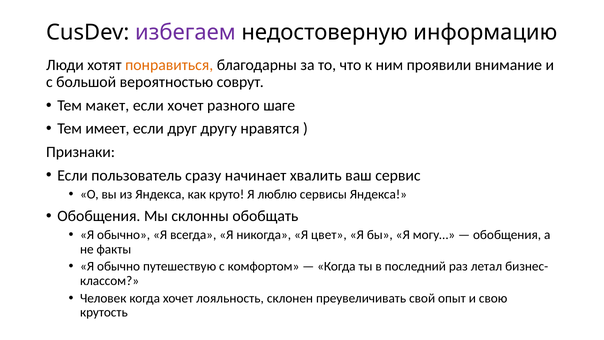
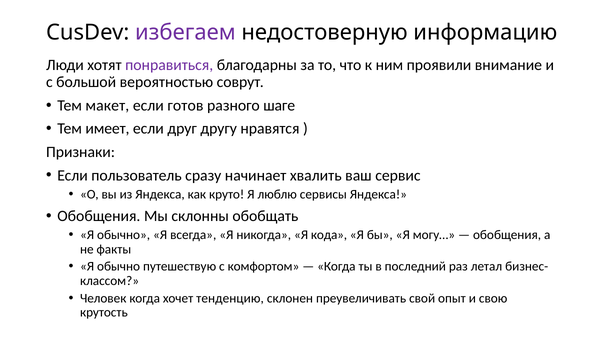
понравиться colour: orange -> purple (169, 65)
если хочет: хочет -> готов (185, 105)
цвет: цвет -> кода (329, 235)
лояльность: лояльность -> тенденцию (230, 298)
